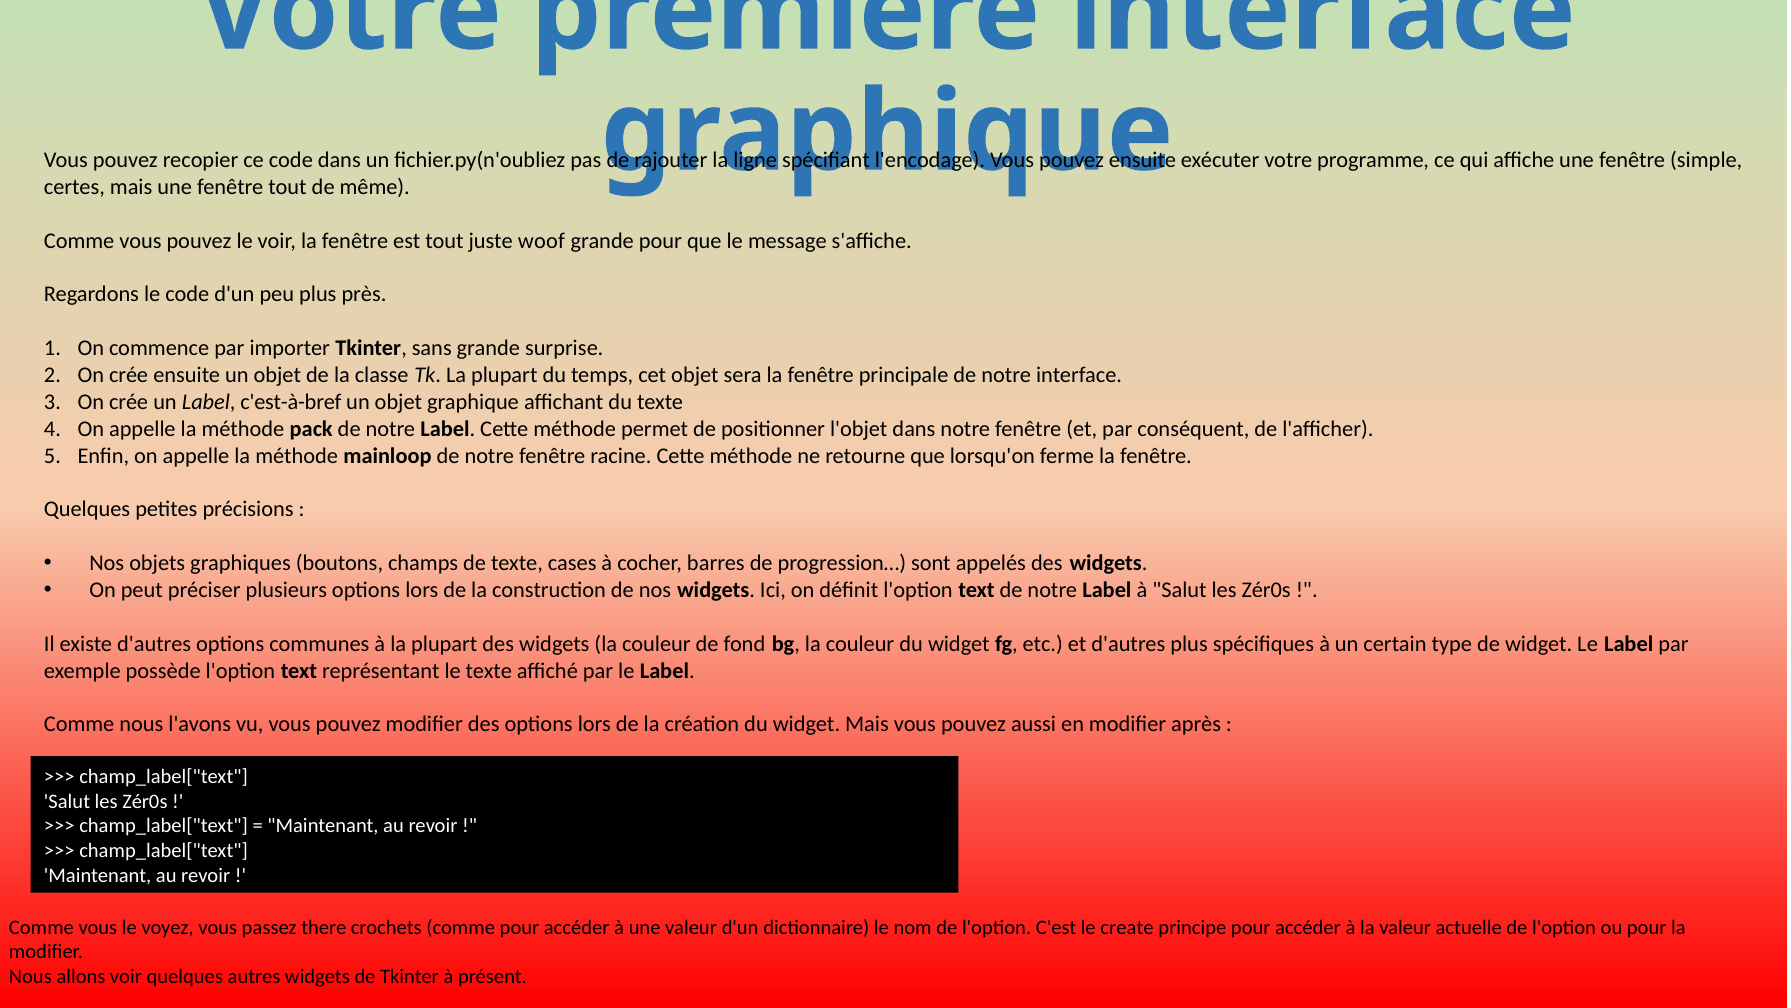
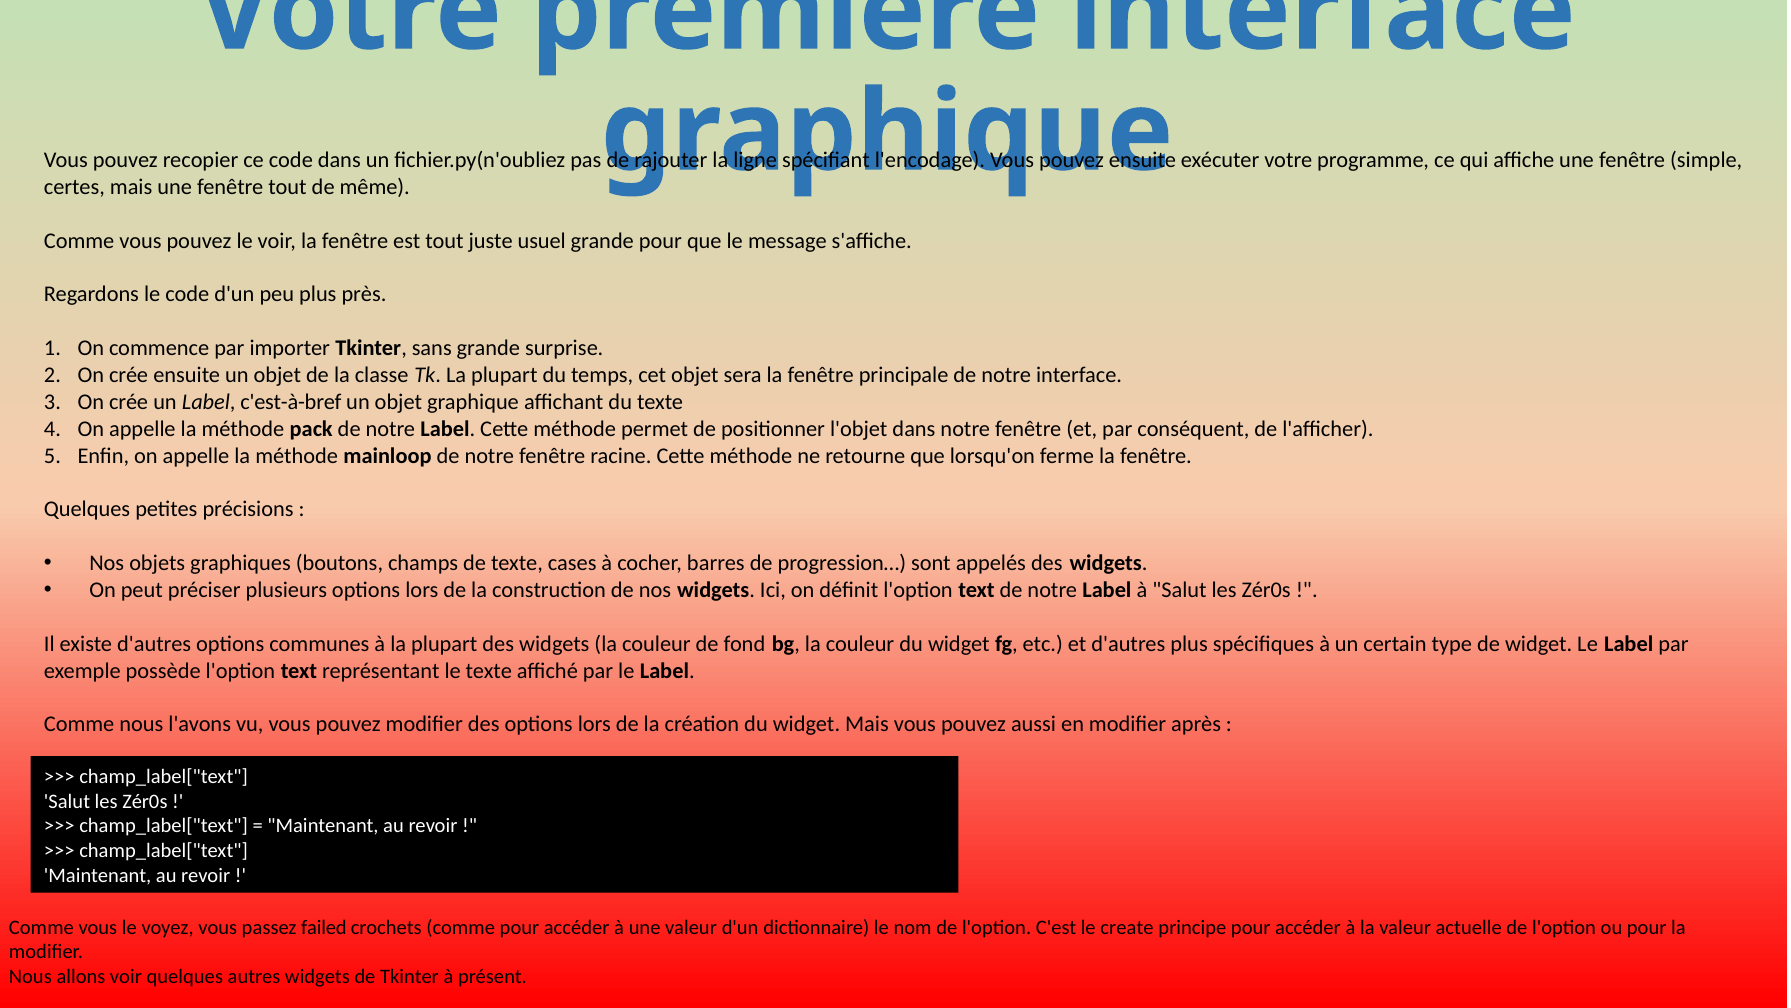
woof: woof -> usuel (542, 240)
there: there -> failed (324, 927)
